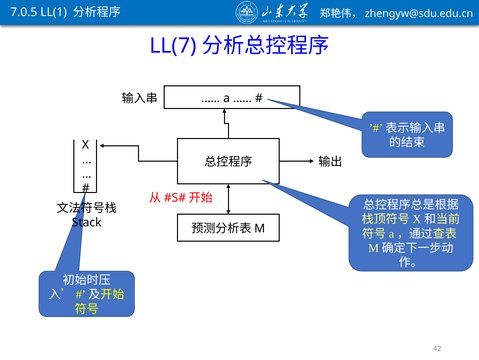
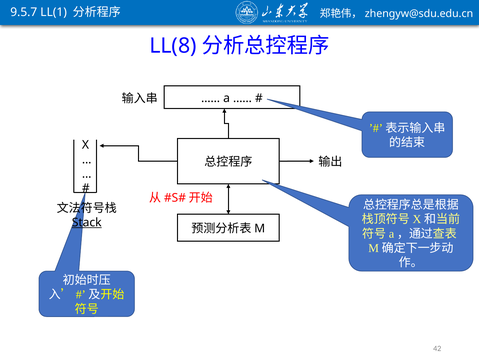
7.0.5: 7.0.5 -> 9.5.7 (24, 12)
LL(7: LL(7 -> LL(8 (173, 46)
Stack underline: none -> present (87, 222)
